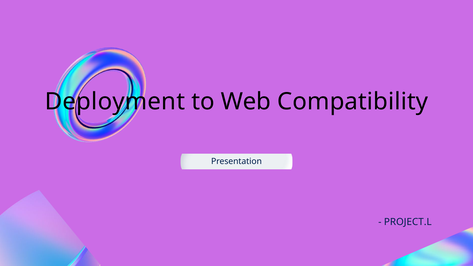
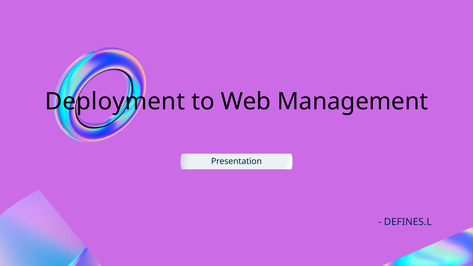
Compatibility: Compatibility -> Management (353, 102)
PROJECT.L: PROJECT.L -> DEFINES.L (408, 222)
